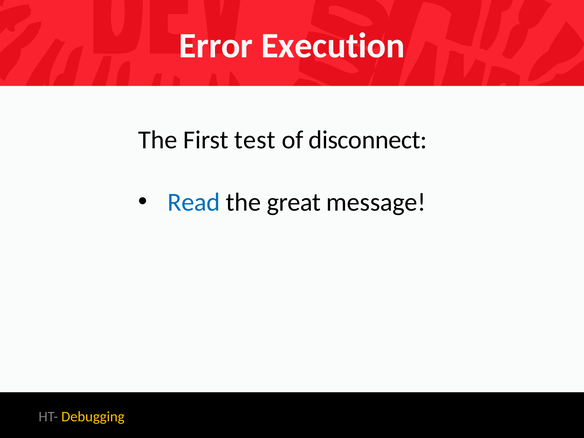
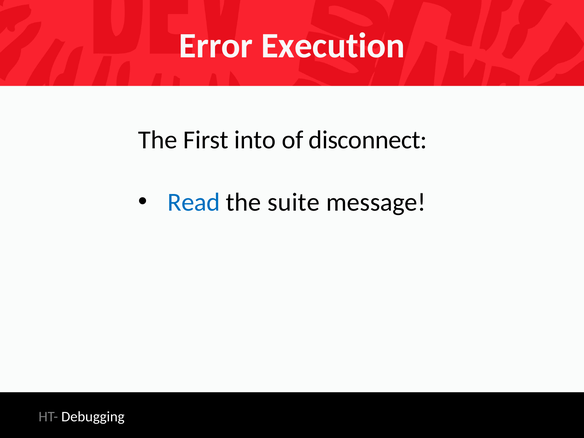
test: test -> into (255, 140)
great: great -> suite (294, 202)
Debugging colour: yellow -> white (93, 417)
